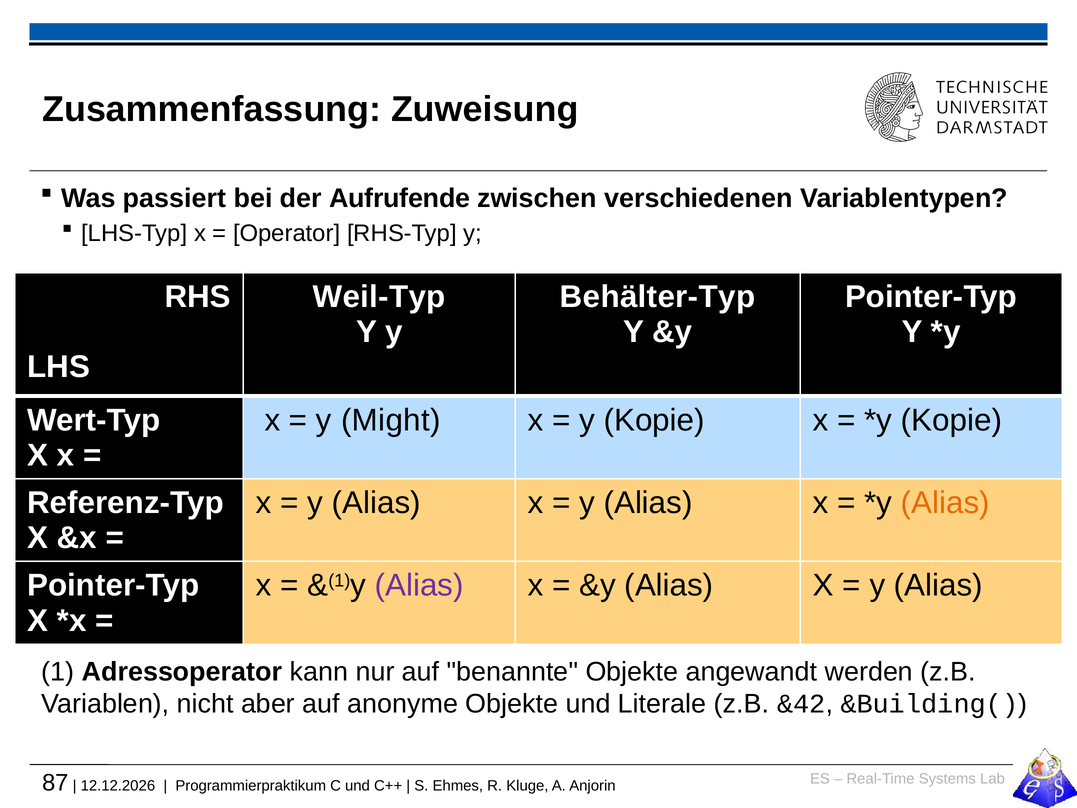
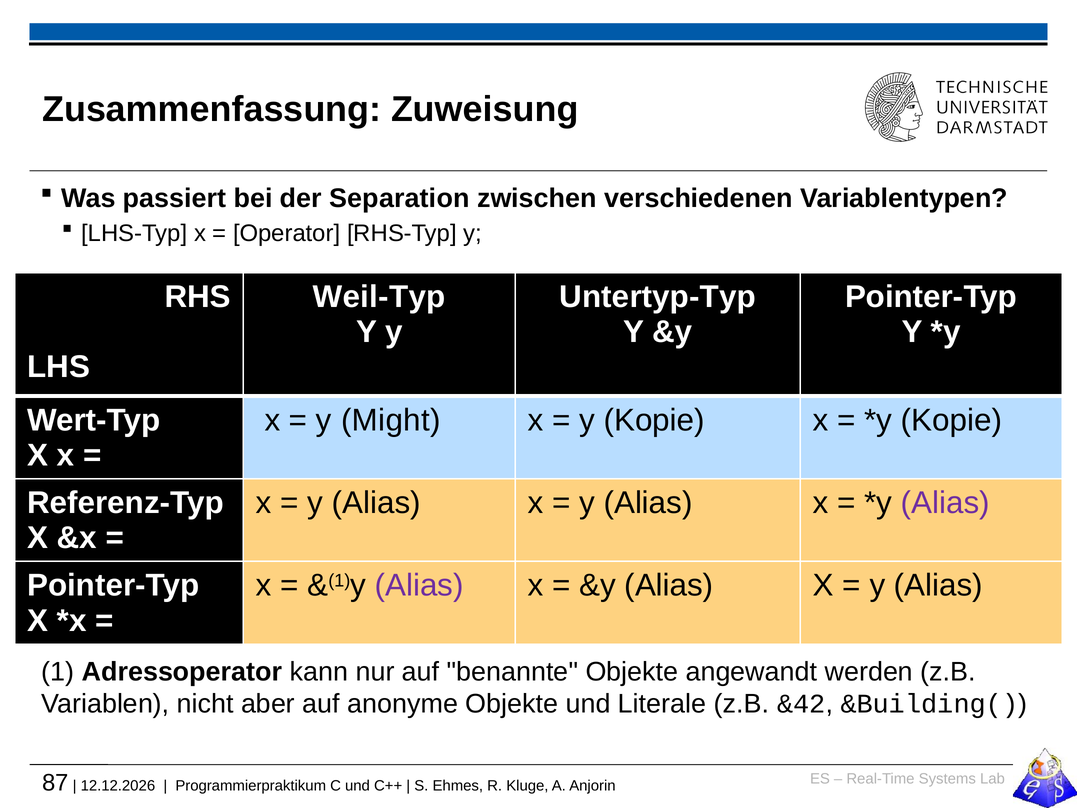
Aufrufende: Aufrufende -> Separation (399, 198)
Behälter-Typ: Behälter-Typ -> Untertyp-Typ (658, 297)
Alias colour: orange -> purple (945, 503)
